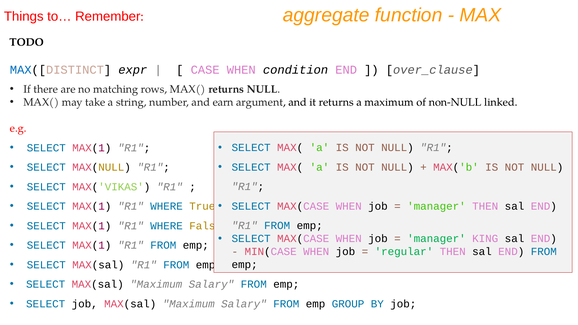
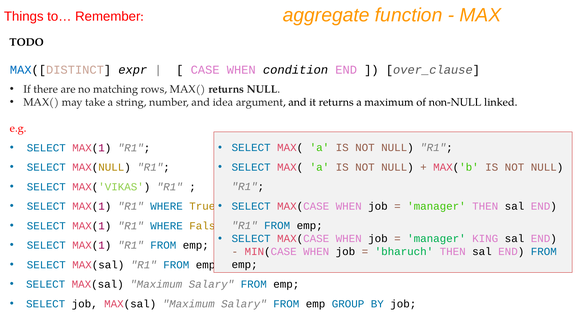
earn: earn -> idea (223, 102)
regular: regular -> bharuch (404, 252)
